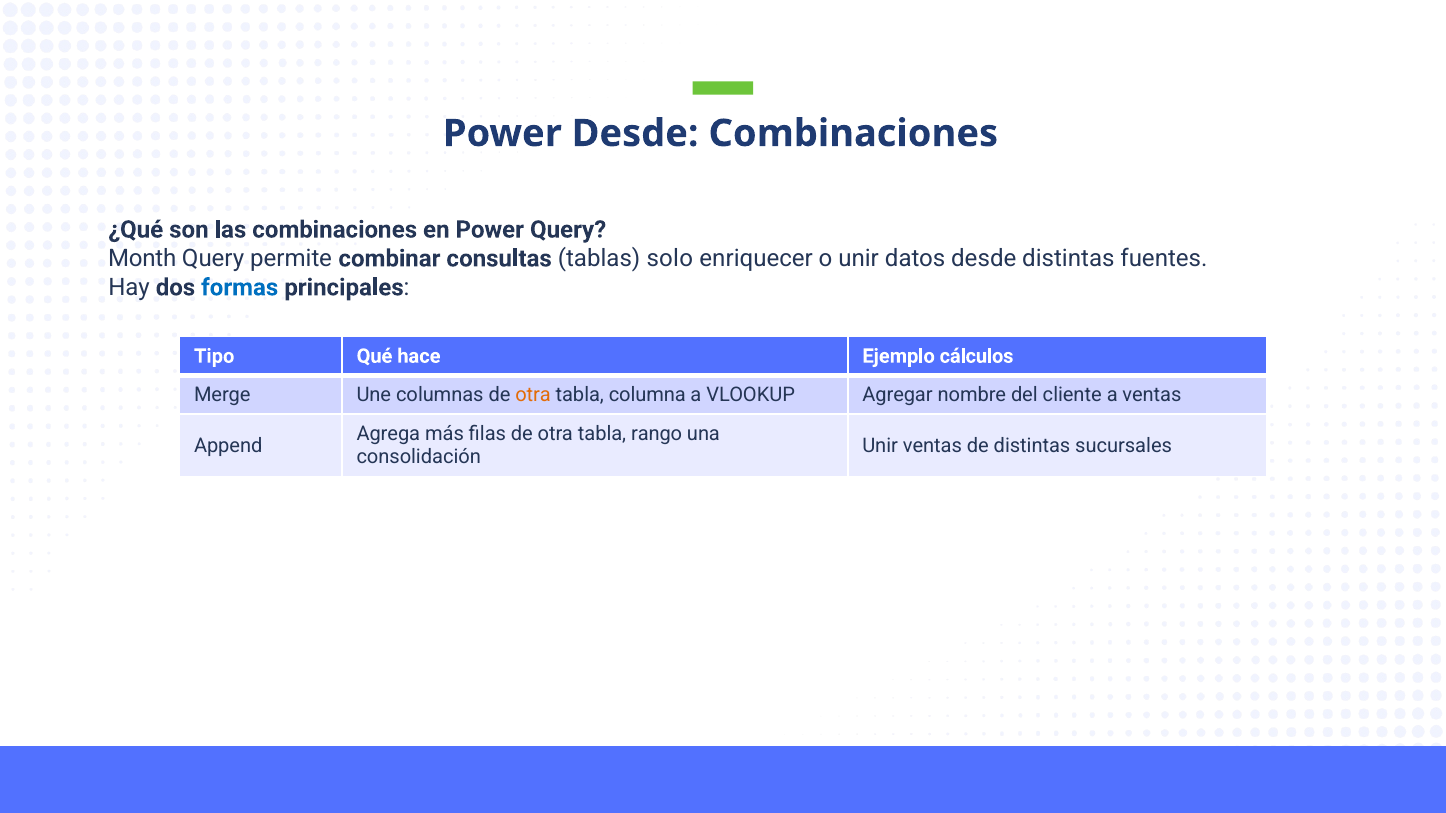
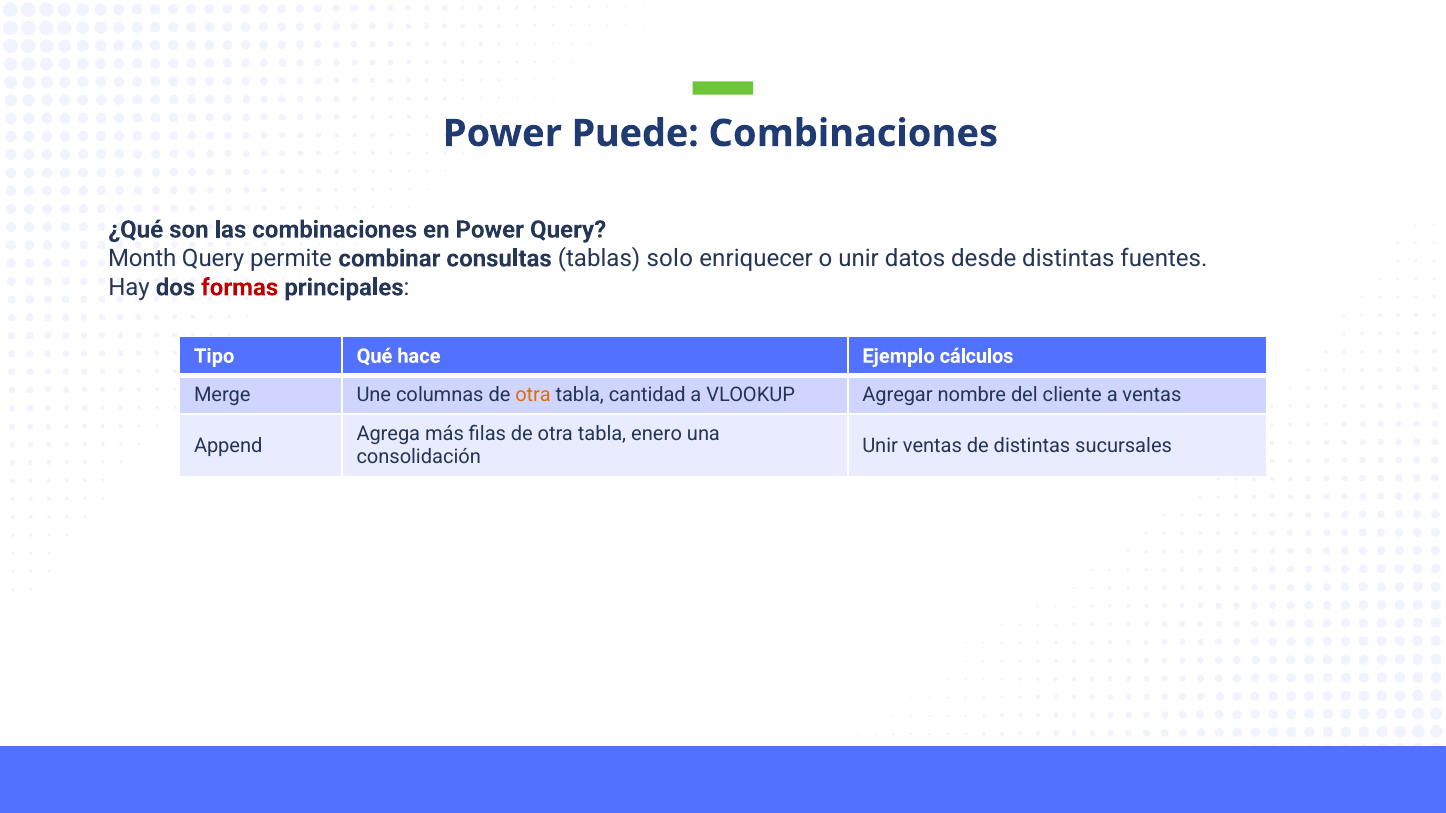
Power Desde: Desde -> Puede (635, 134)
formas colour: blue -> red (240, 288)
columna: columna -> cantidad (647, 395)
rango: rango -> enero (657, 434)
